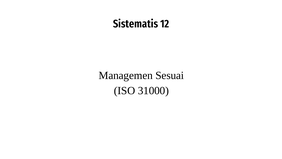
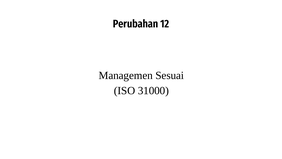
Sistematis: Sistematis -> Perubahan (136, 24)
